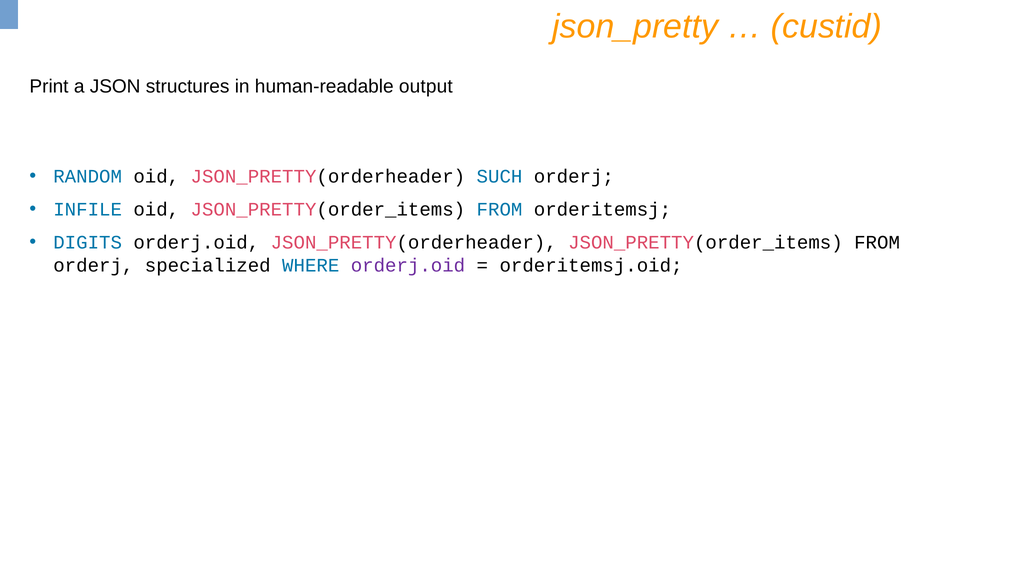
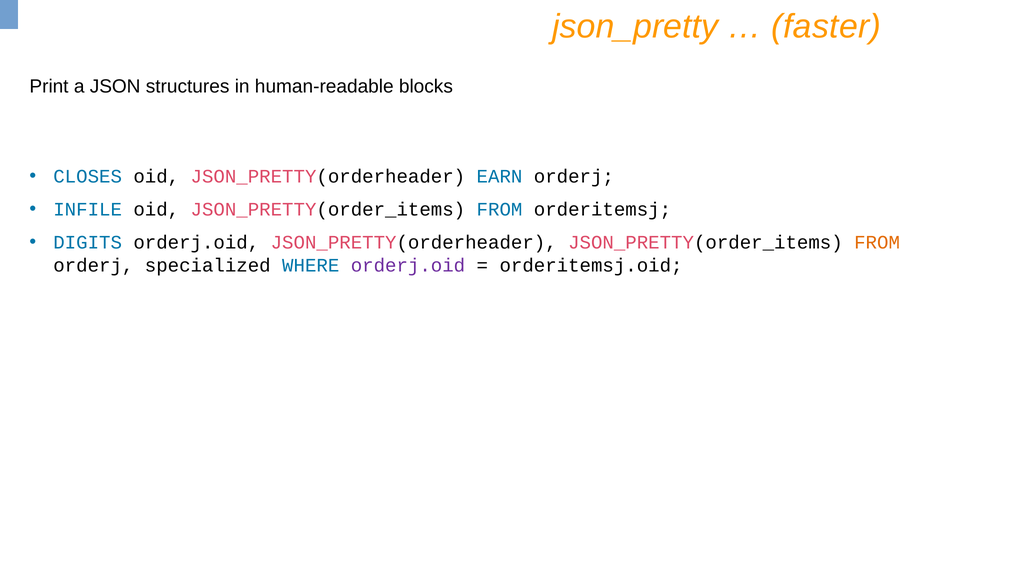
custid: custid -> faster (826, 26)
output: output -> blocks (426, 86)
RANDOM: RANDOM -> CLOSES (88, 176)
SUCH: SUCH -> EARN (500, 176)
FROM colour: black -> orange (877, 242)
